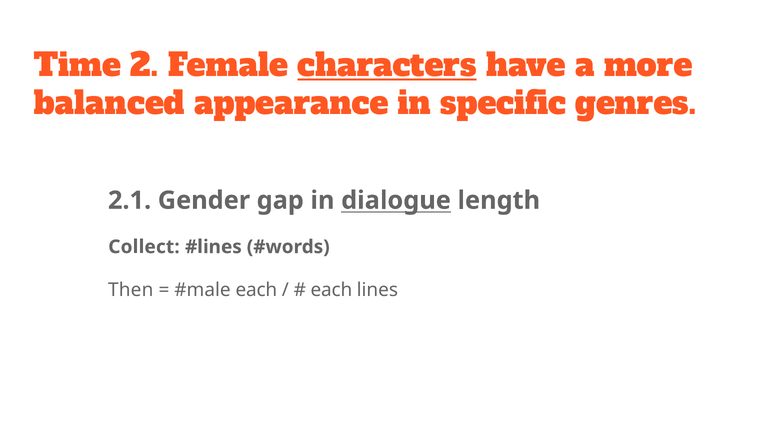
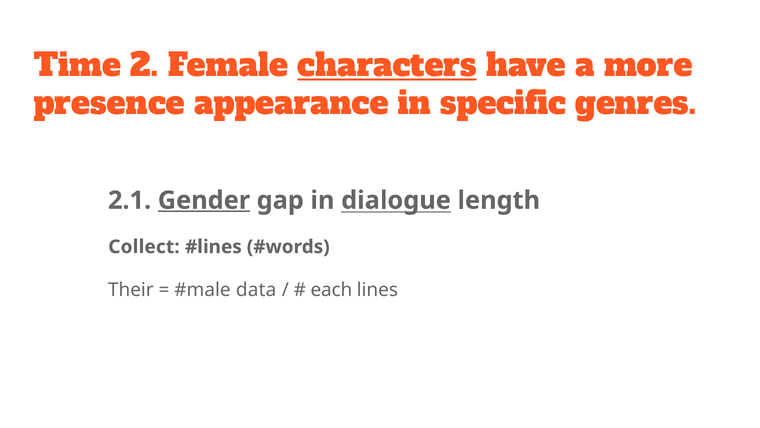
balanced: balanced -> presence (109, 104)
Gender underline: none -> present (204, 200)
Then: Then -> Their (131, 290)
each: each -> data (256, 290)
